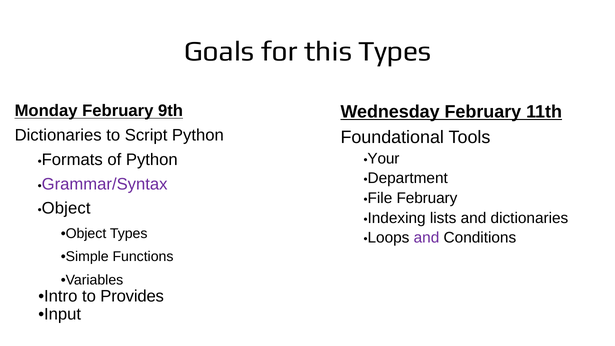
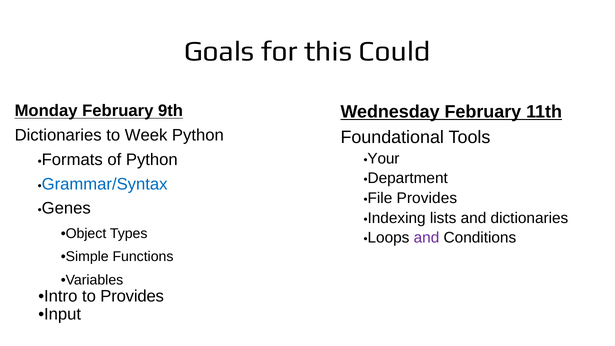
this Types: Types -> Could (395, 52)
Script: Script -> Week (146, 135)
Grammar/Syntax colour: purple -> blue (105, 184)
File February: February -> Provides (427, 198)
Object: Object -> Genes (66, 208)
